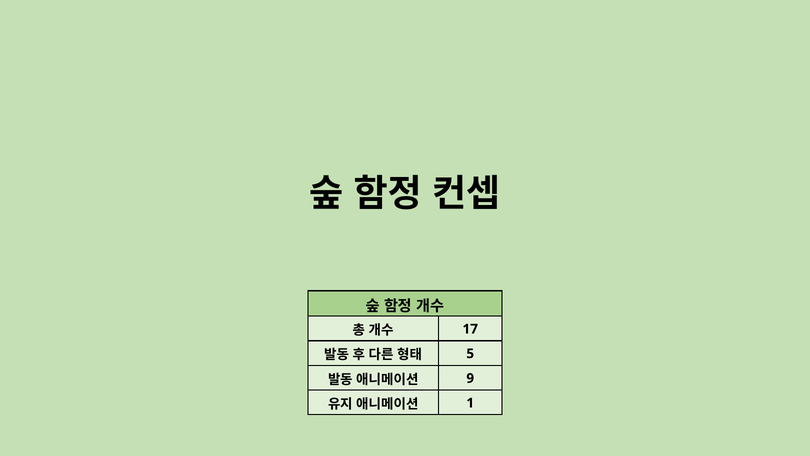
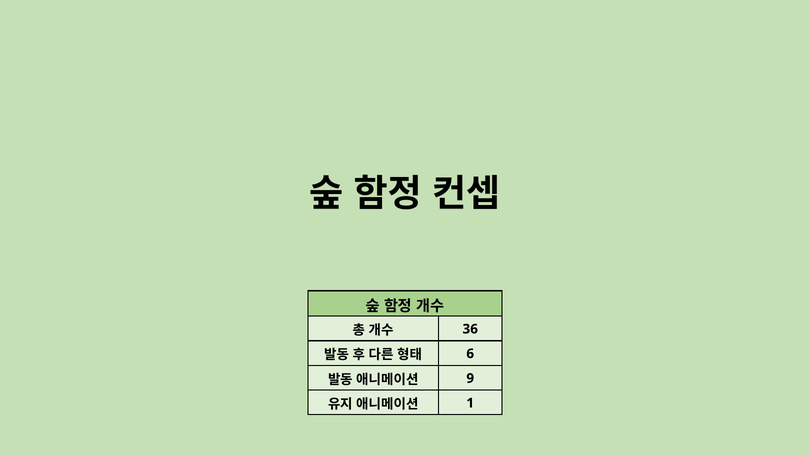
17: 17 -> 36 (470, 329)
5: 5 -> 6 (470, 353)
